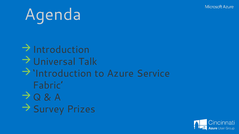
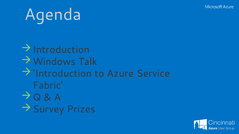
Universal: Universal -> Windows (54, 62)
